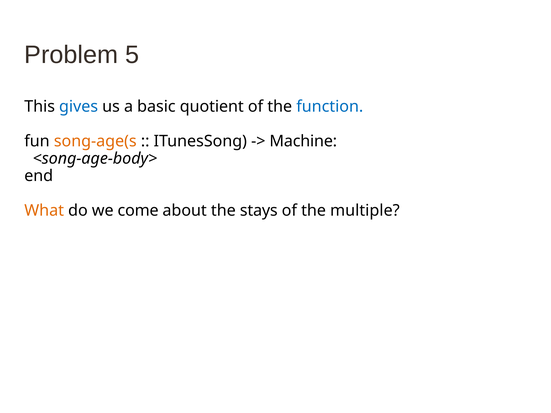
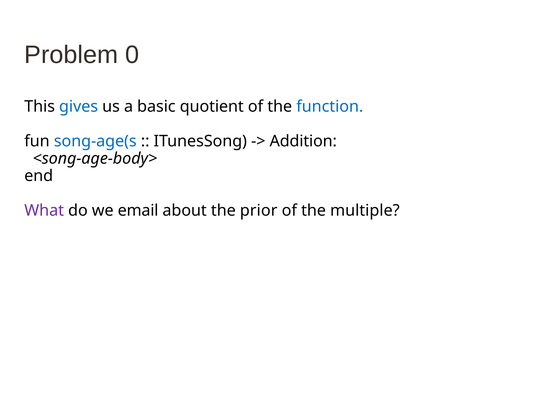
5: 5 -> 0 (132, 55)
song-age(s colour: orange -> blue (95, 141)
Machine: Machine -> Addition (303, 141)
What colour: orange -> purple (44, 211)
come: come -> email (138, 211)
stays: stays -> prior (259, 211)
